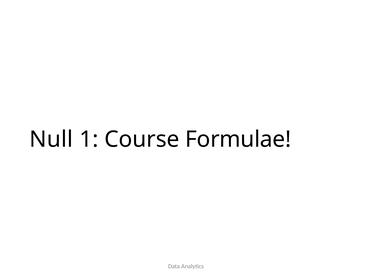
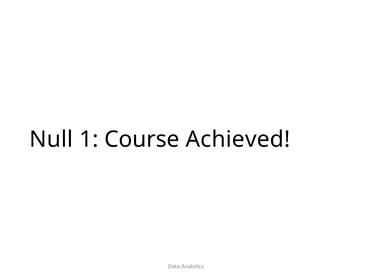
Formulae: Formulae -> Achieved (238, 139)
